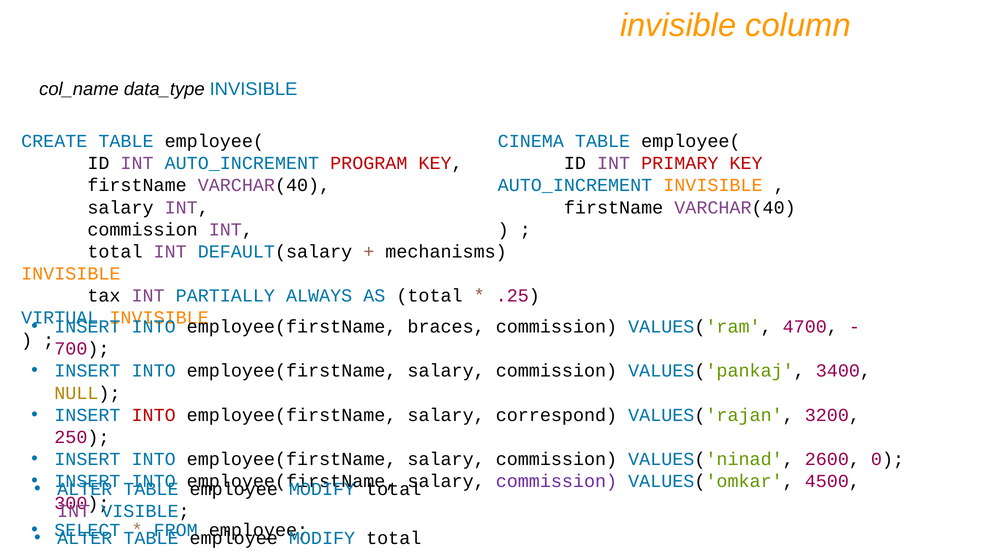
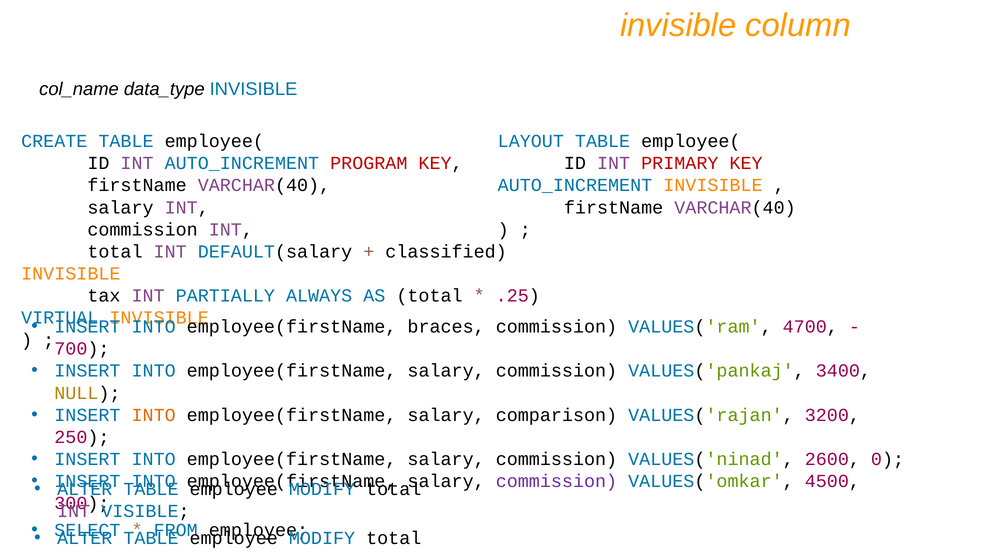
CINEMA: CINEMA -> LAYOUT (531, 141)
mechanisms: mechanisms -> classified (446, 252)
INTO colour: red -> orange (154, 415)
correspond: correspond -> comparison (556, 415)
